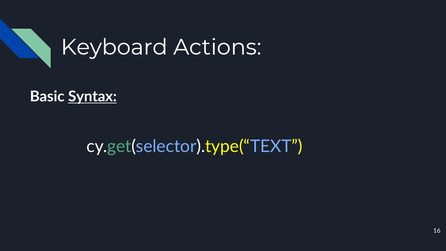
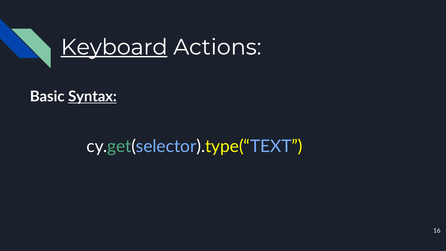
Keyboard underline: none -> present (114, 47)
